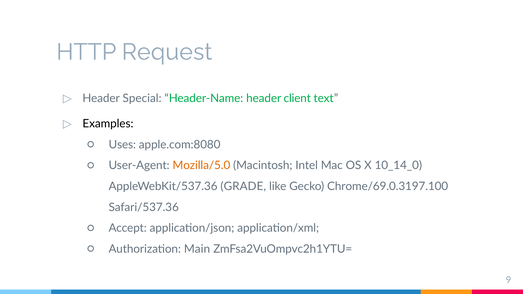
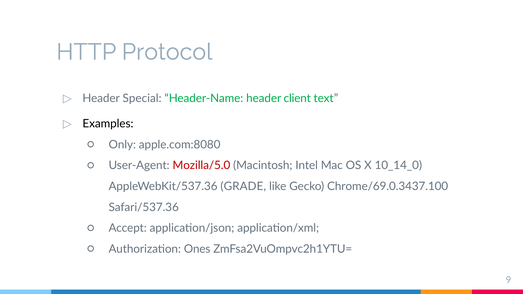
Request: Request -> Protocol (167, 52)
Uses: Uses -> Only (122, 145)
Mozilla/5.0 colour: orange -> red (201, 166)
Chrome/69.0.3197.100: Chrome/69.0.3197.100 -> Chrome/69.0.3437.100 (388, 187)
Main: Main -> Ones (197, 249)
